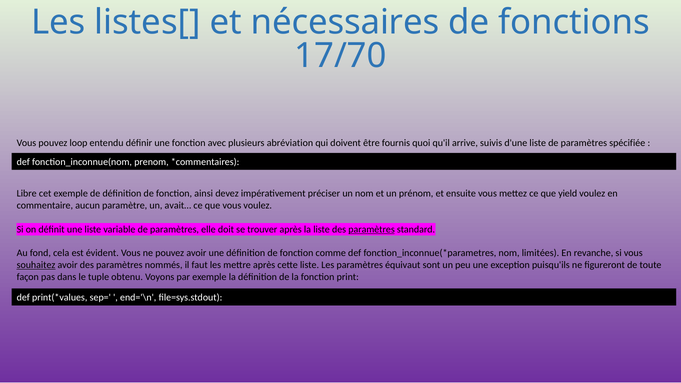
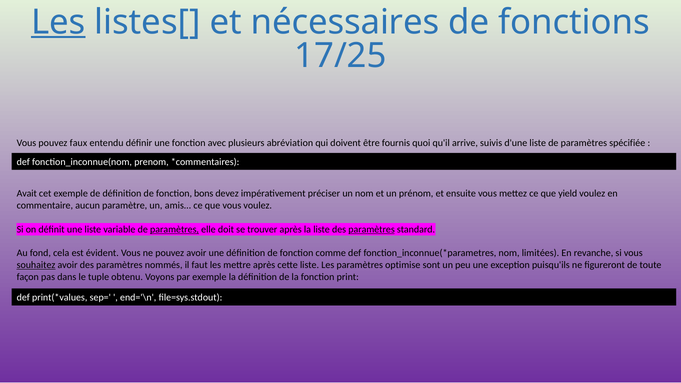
Les underline: none -> present (58, 22)
17/70: 17/70 -> 17/25 (341, 56)
loop: loop -> faux (78, 143)
Libre: Libre -> Avait (27, 194)
ainsi: ainsi -> bons (204, 194)
avait…: avait… -> amis… (178, 206)
paramètres underline: none -> present (175, 229)
équivaut: équivaut -> optimise (403, 265)
